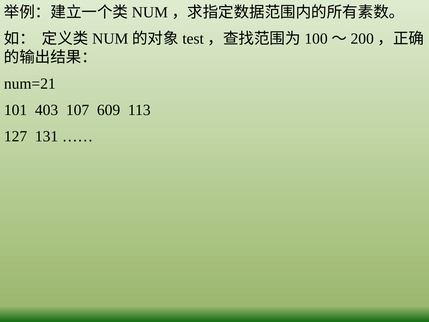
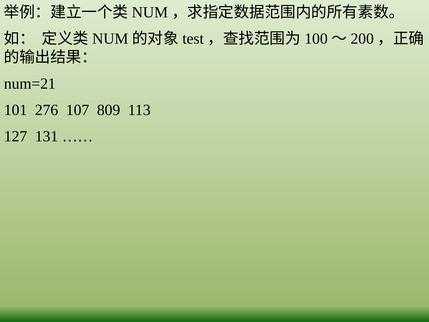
403: 403 -> 276 (47, 110)
609: 609 -> 809 (109, 110)
